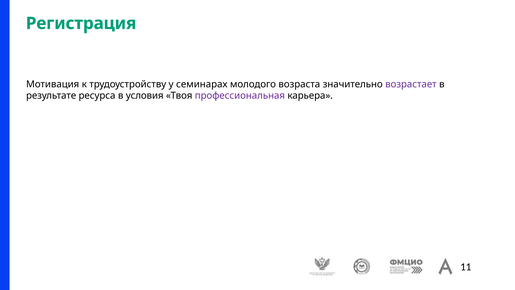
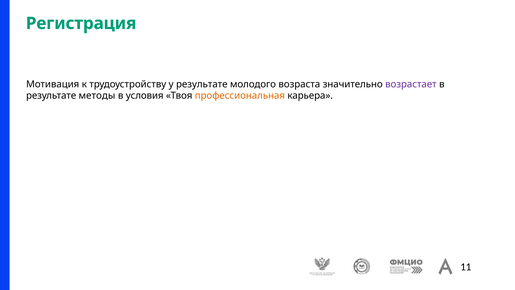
у семинарах: семинарах -> результате (202, 84)
ресурса: ресурса -> методы (97, 96)
профессиональная colour: purple -> orange (240, 96)
